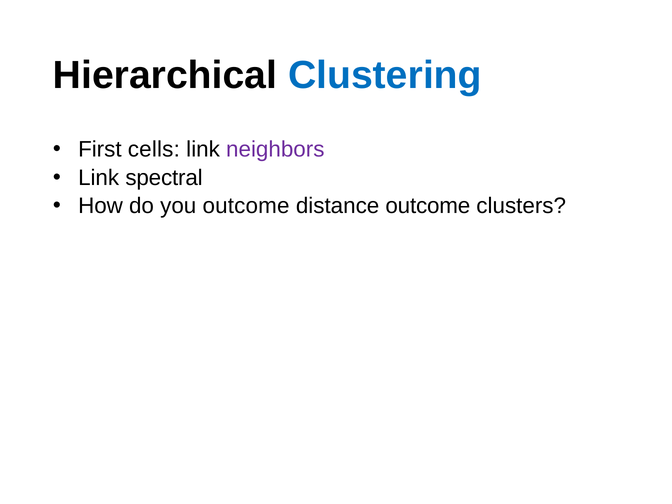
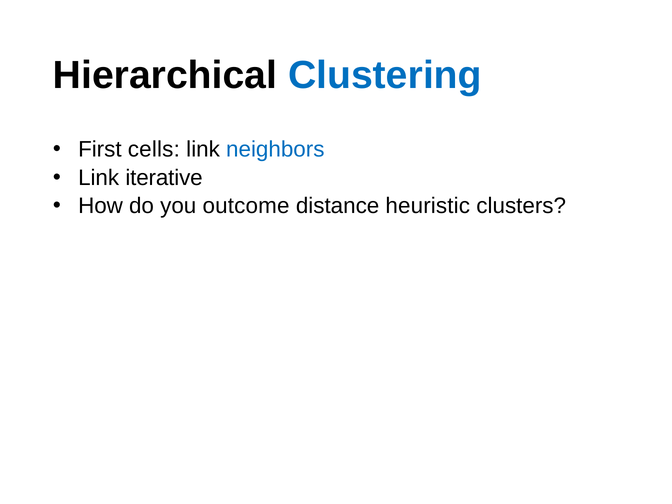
neighbors colour: purple -> blue (275, 149)
spectral: spectral -> iterative (164, 178)
distance outcome: outcome -> heuristic (428, 206)
